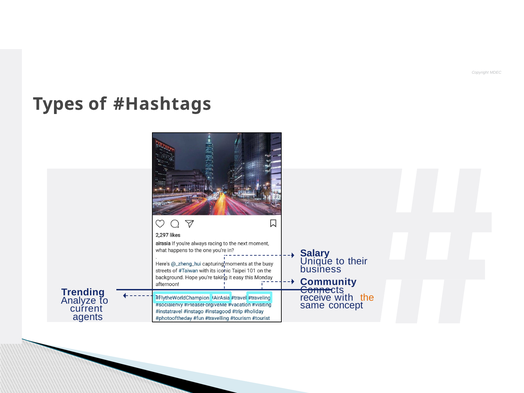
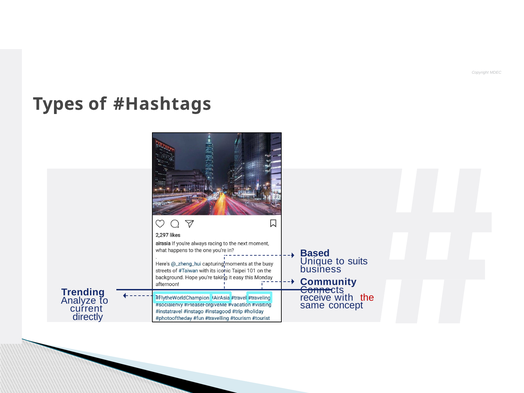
Salary: Salary -> Based (315, 253)
their: their -> suits (358, 261)
the colour: orange -> red (367, 298)
agents: agents -> directly (88, 317)
